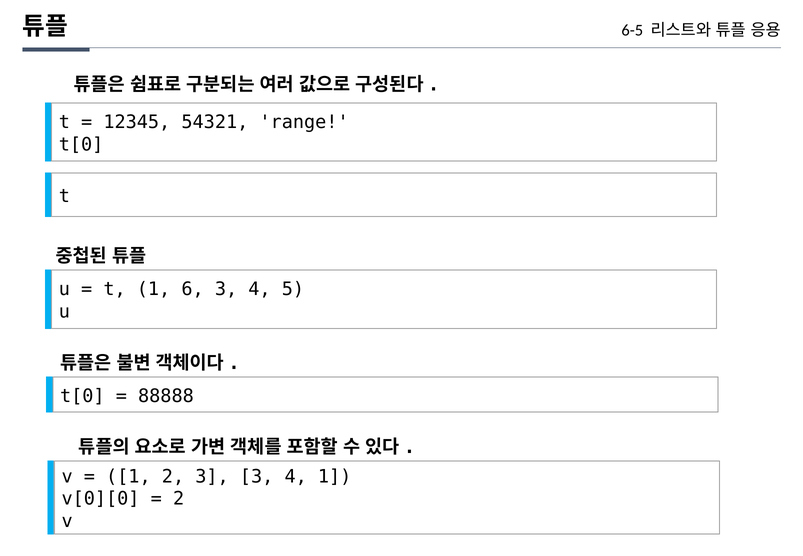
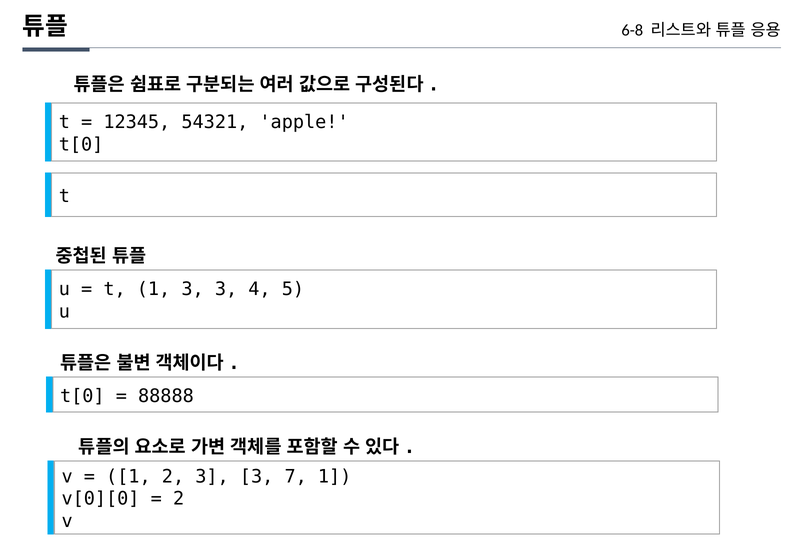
6-5: 6-5 -> 6-8 (632, 30)
range: range -> apple (304, 122)
1 6: 6 -> 3 (193, 289)
3 3 4: 4 -> 7 (296, 476)
